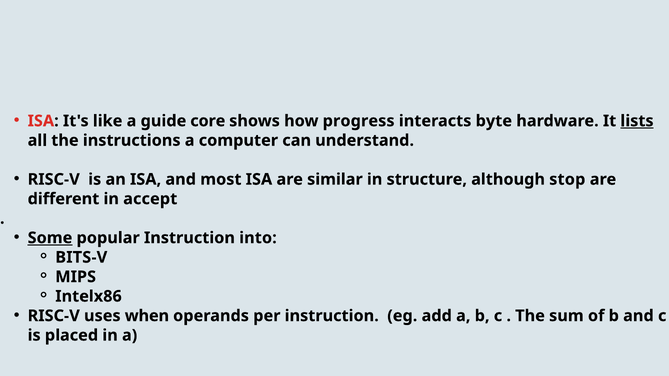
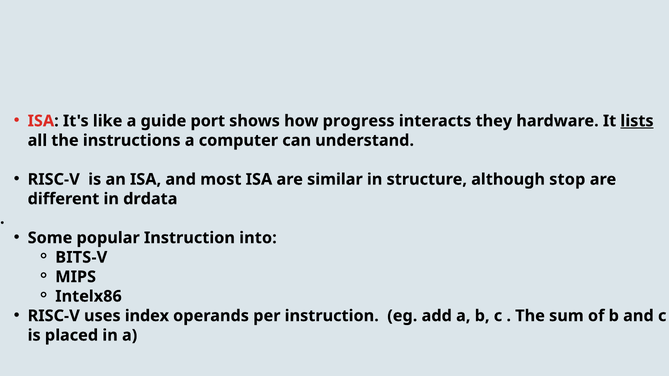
core: core -> port (208, 121)
byte: byte -> they (494, 121)
accept: accept -> drdata (150, 199)
Some underline: present -> none (50, 238)
when: when -> index (147, 316)
